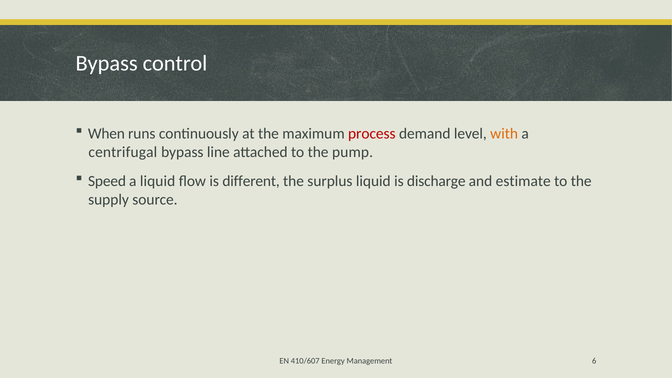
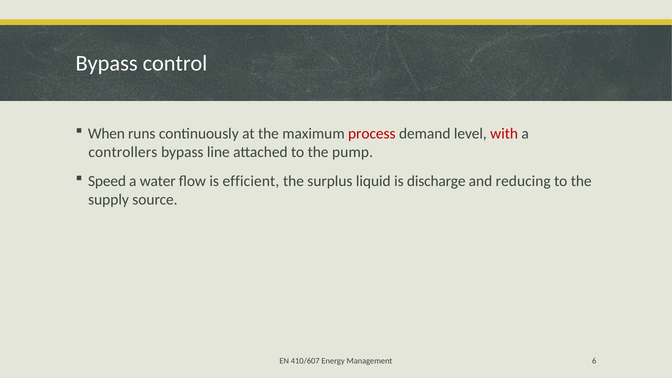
with colour: orange -> red (504, 134)
centrifugal: centrifugal -> controllers (123, 152)
a liquid: liquid -> water (158, 181)
different: different -> efficient (251, 181)
estimate: estimate -> reducing (523, 181)
